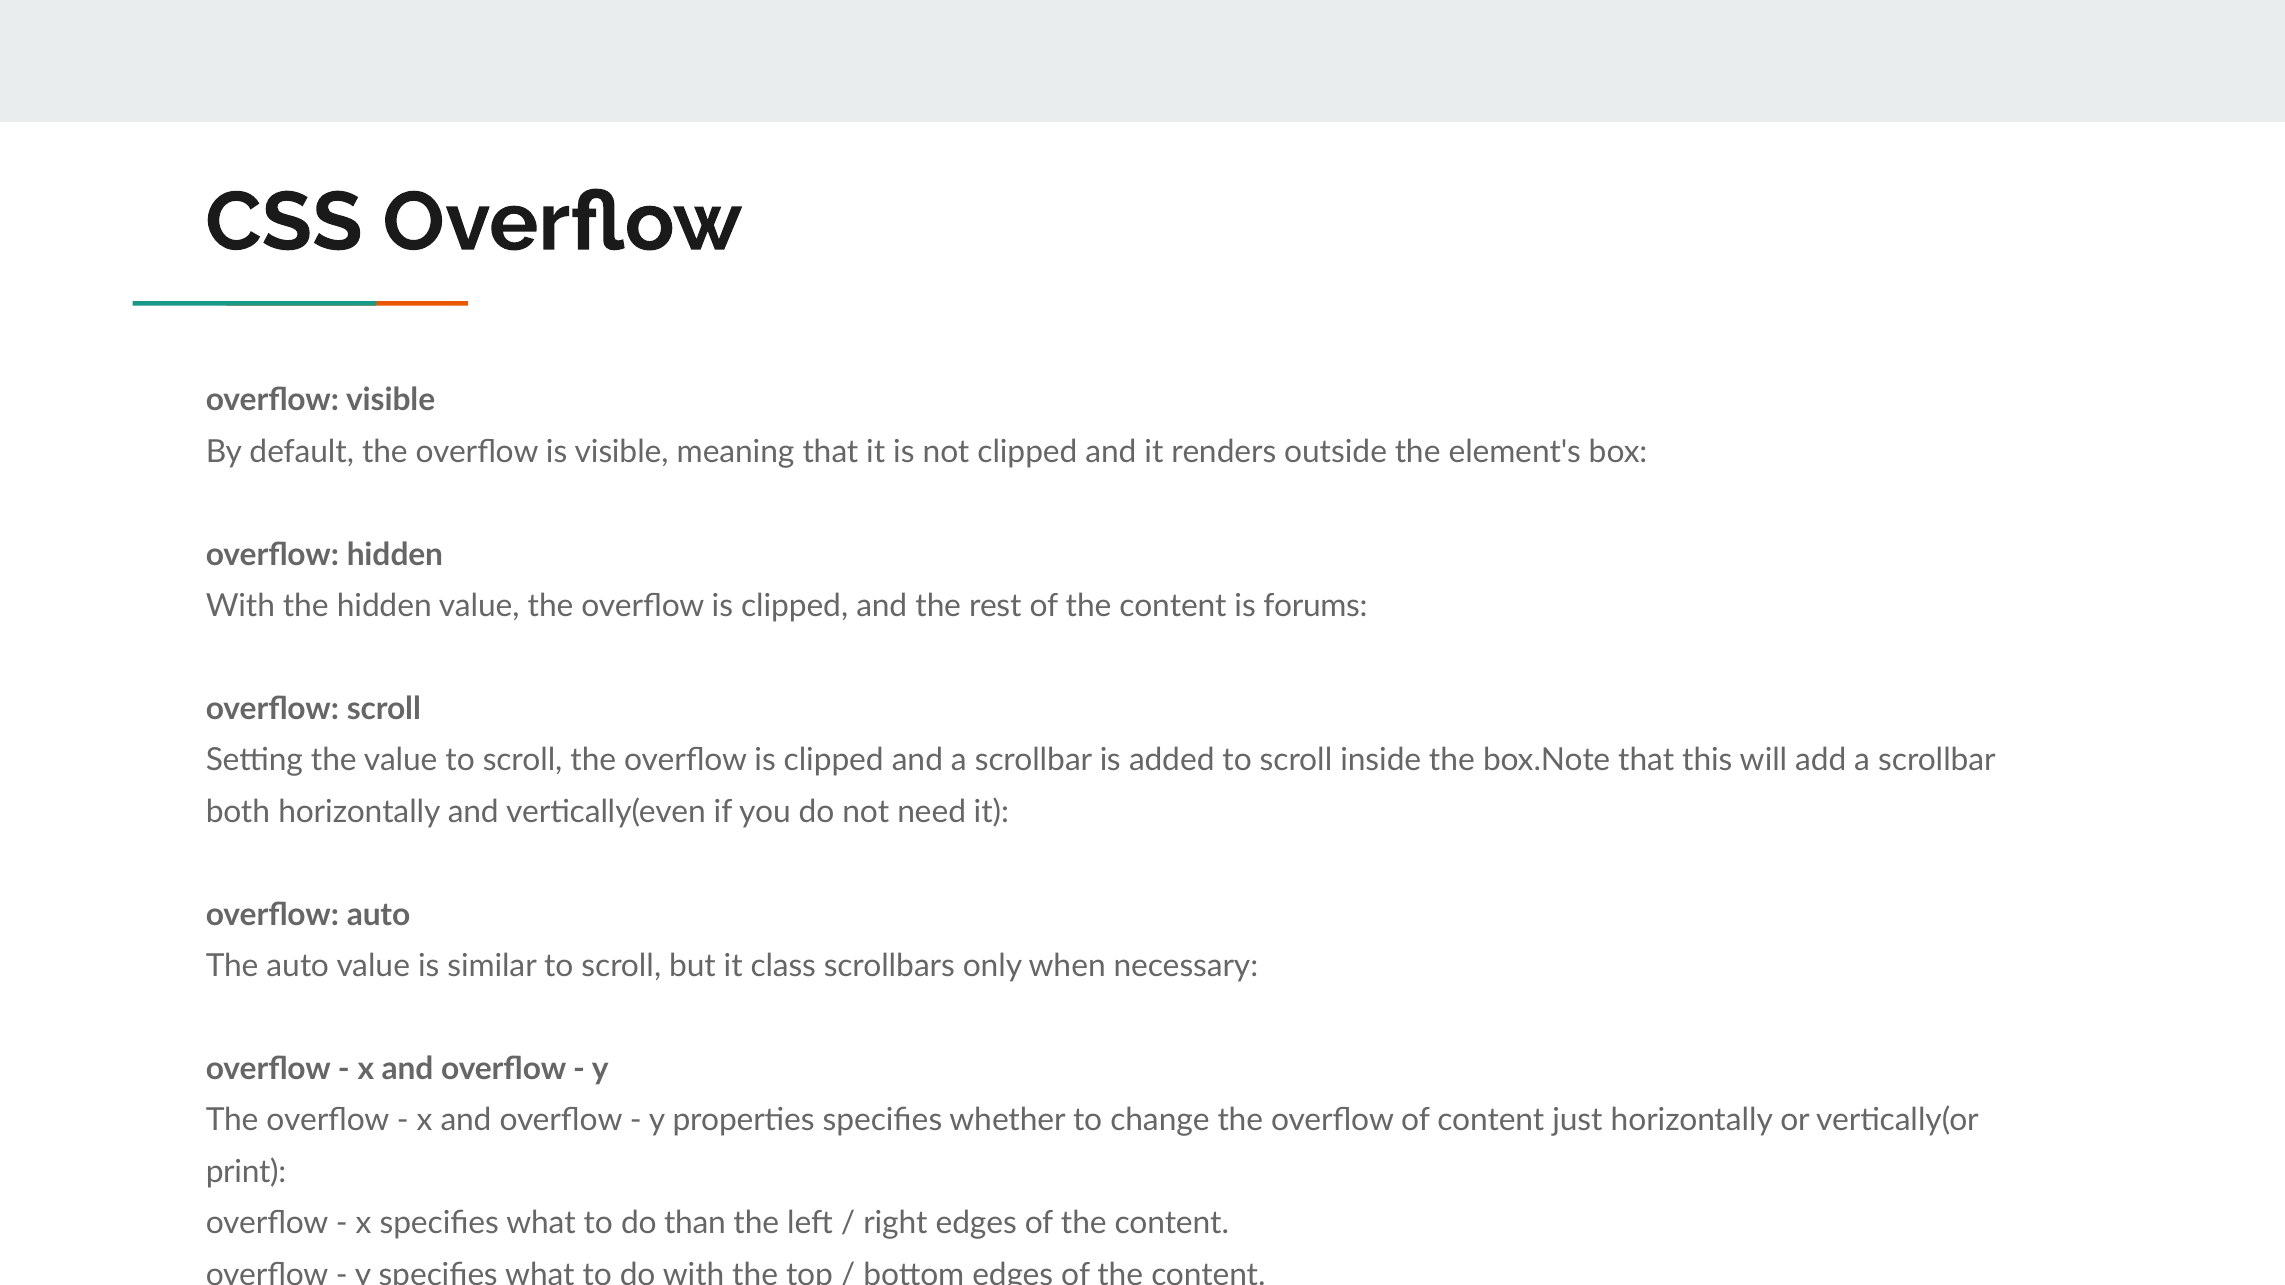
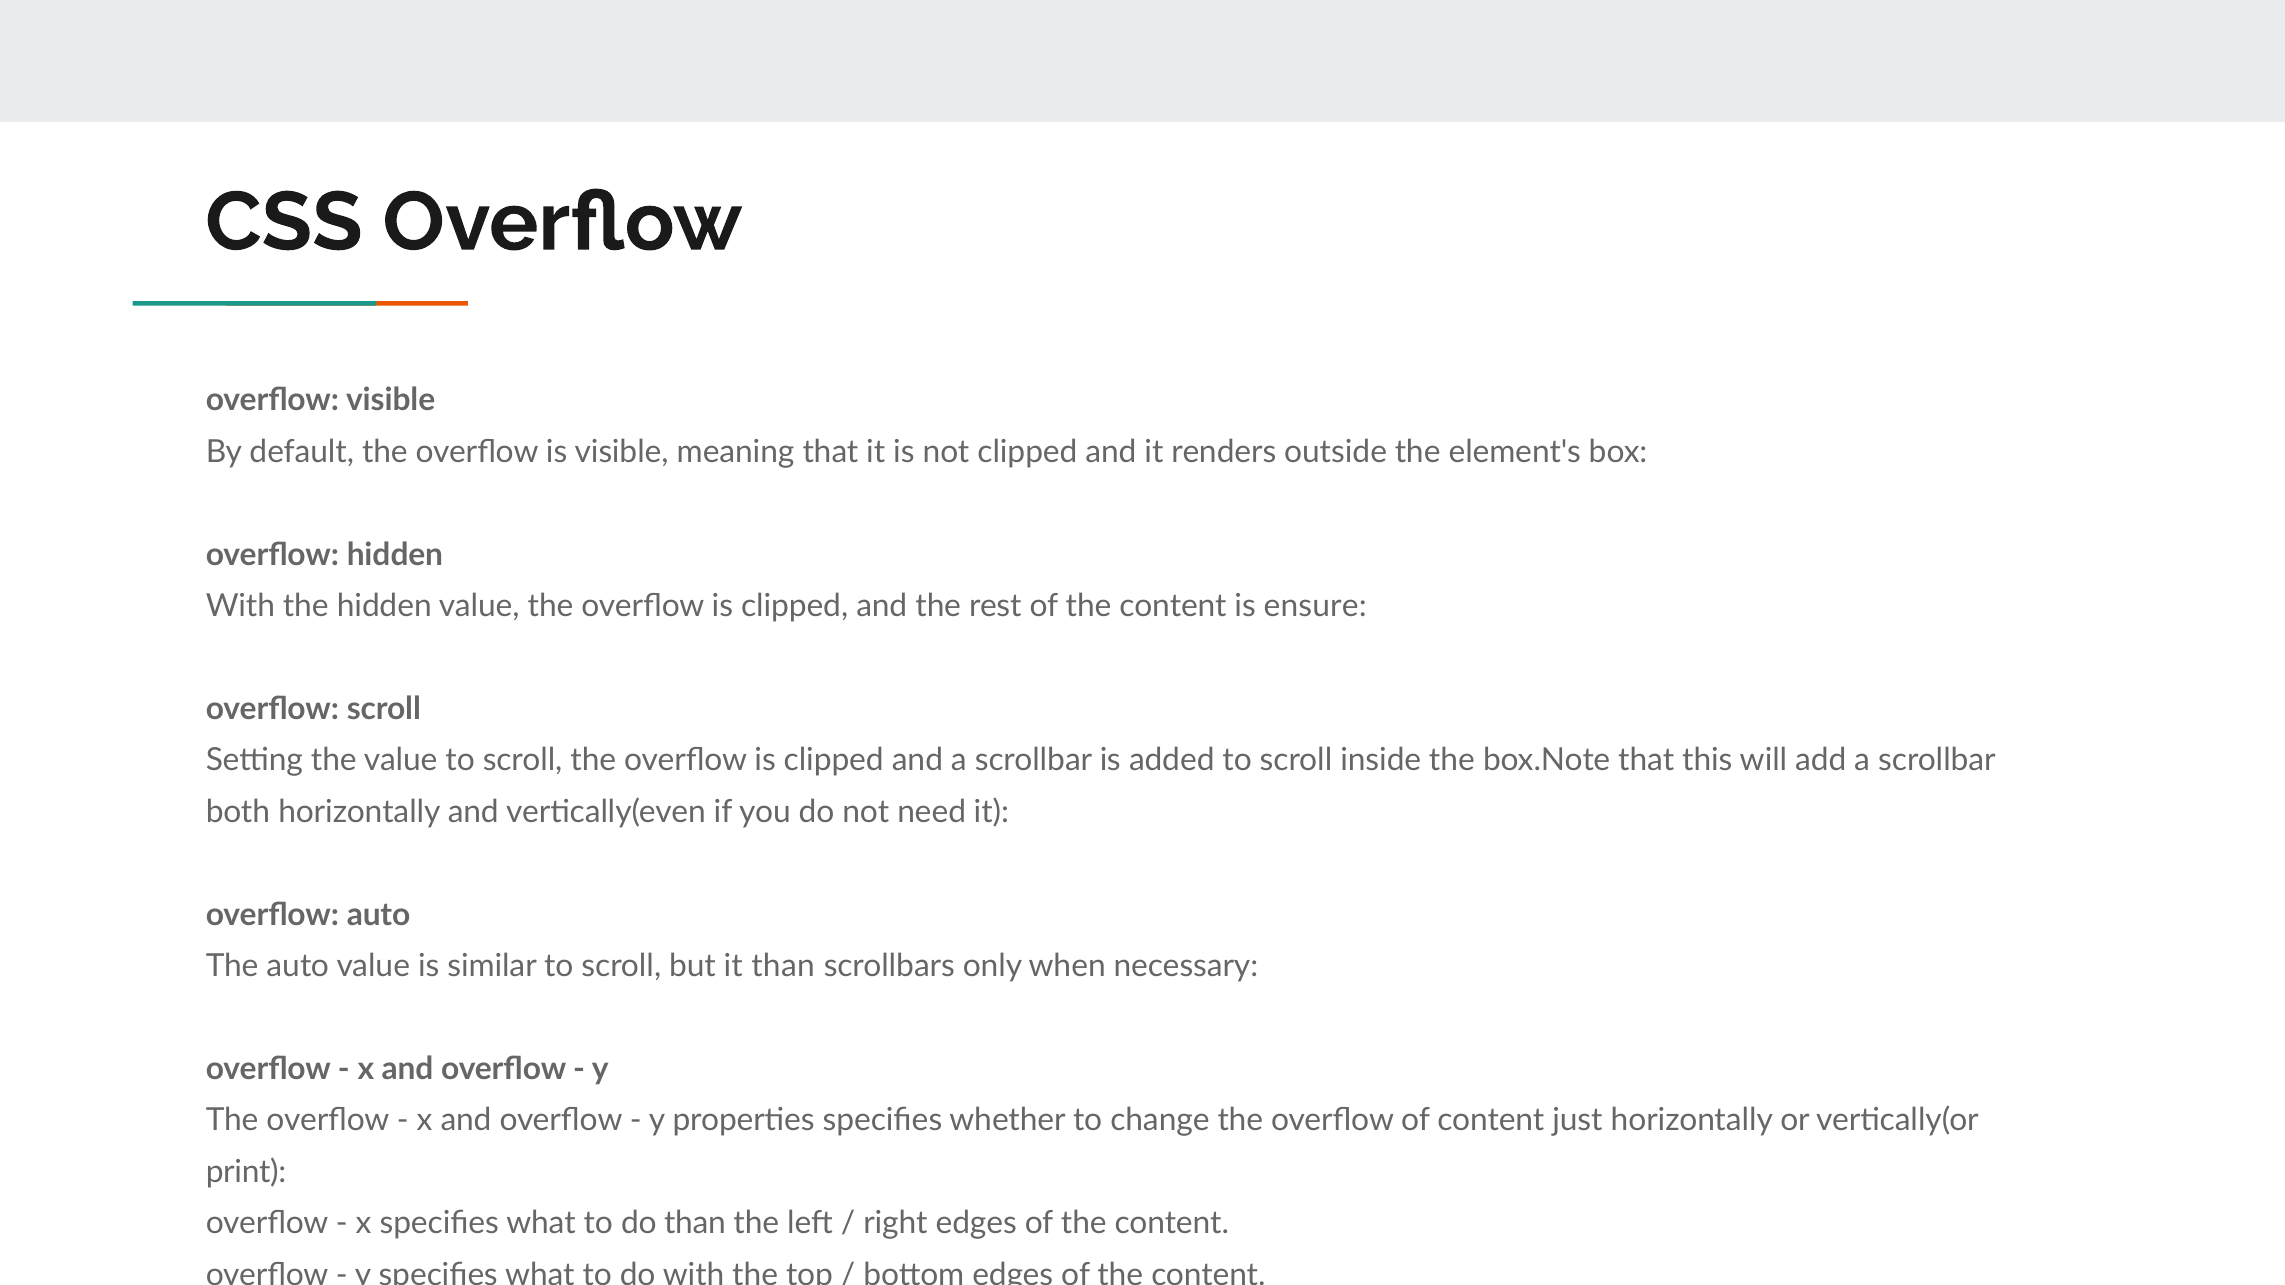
forums: forums -> ensure (1315, 606)
it class: class -> than (783, 966)
